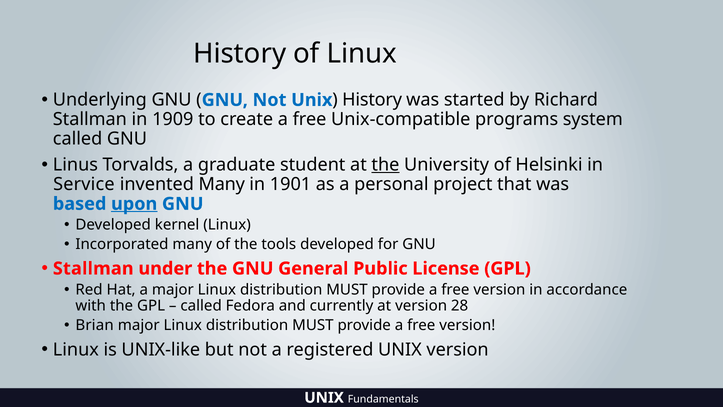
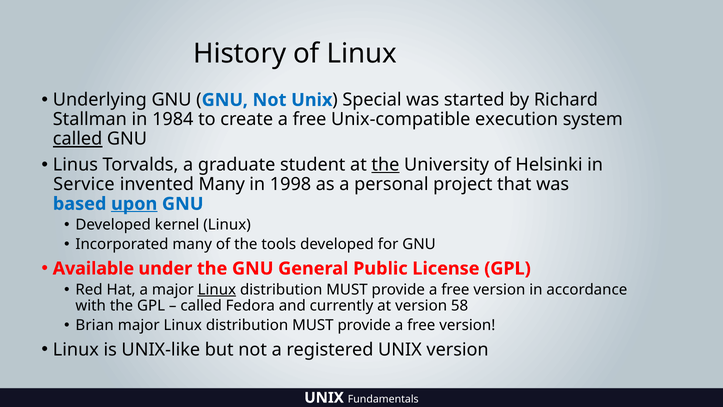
History: History -> Special (372, 100)
1909: 1909 -> 1984 (173, 119)
programs: programs -> execution (517, 119)
called underline: none -> present (78, 139)
1901: 1901 -> 1998 (291, 184)
Stallman: Stallman -> Available (93, 268)
Linux underline: none -> present (217, 289)
28: 28 -> 58 (460, 306)
